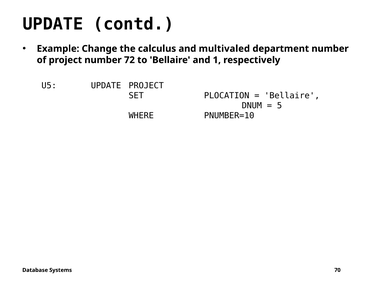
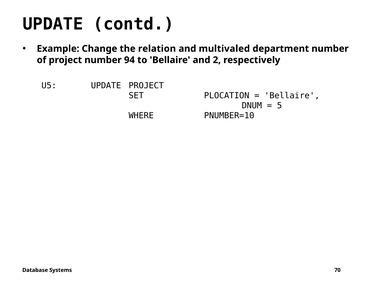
calculus: calculus -> relation (157, 49)
72: 72 -> 94 (129, 60)
1: 1 -> 2 (217, 60)
